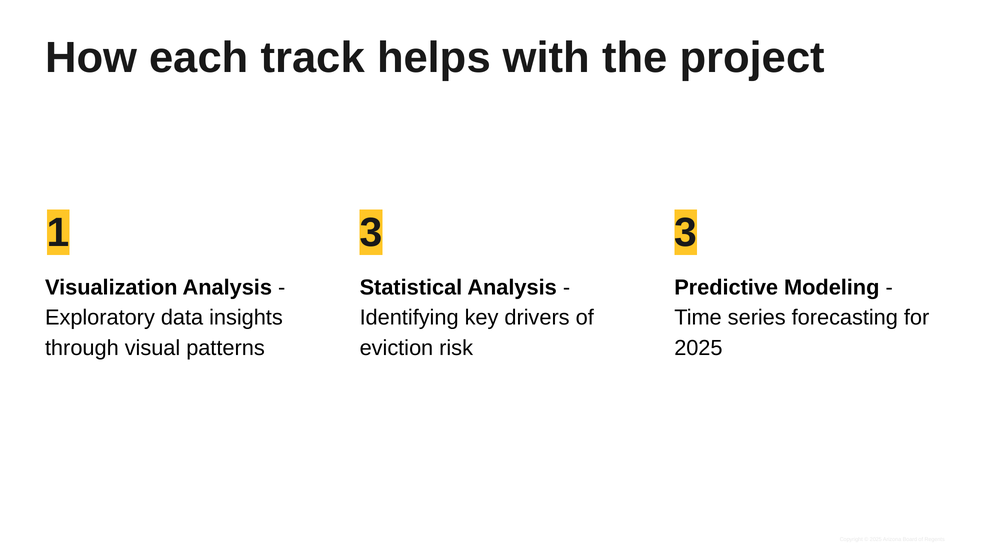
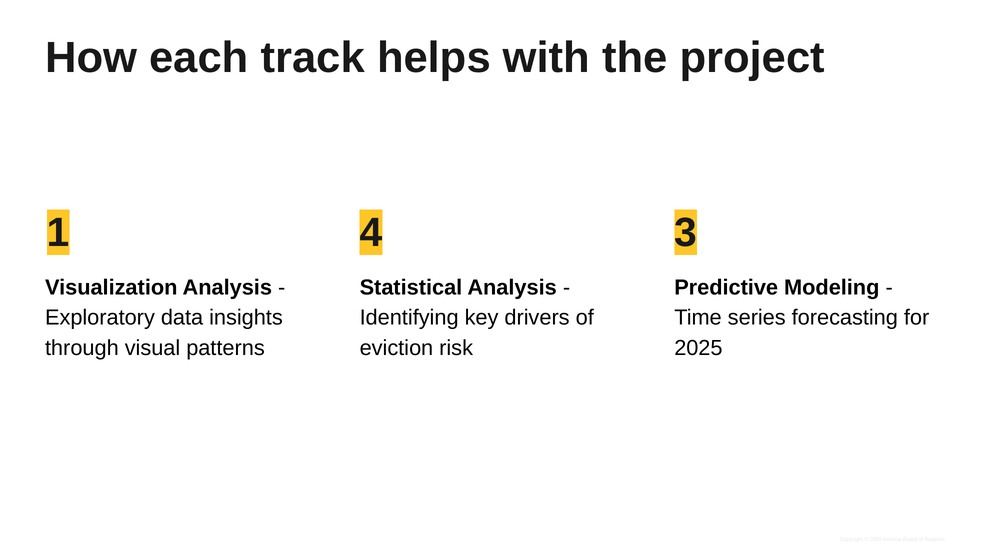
1 3: 3 -> 4 (371, 233)
